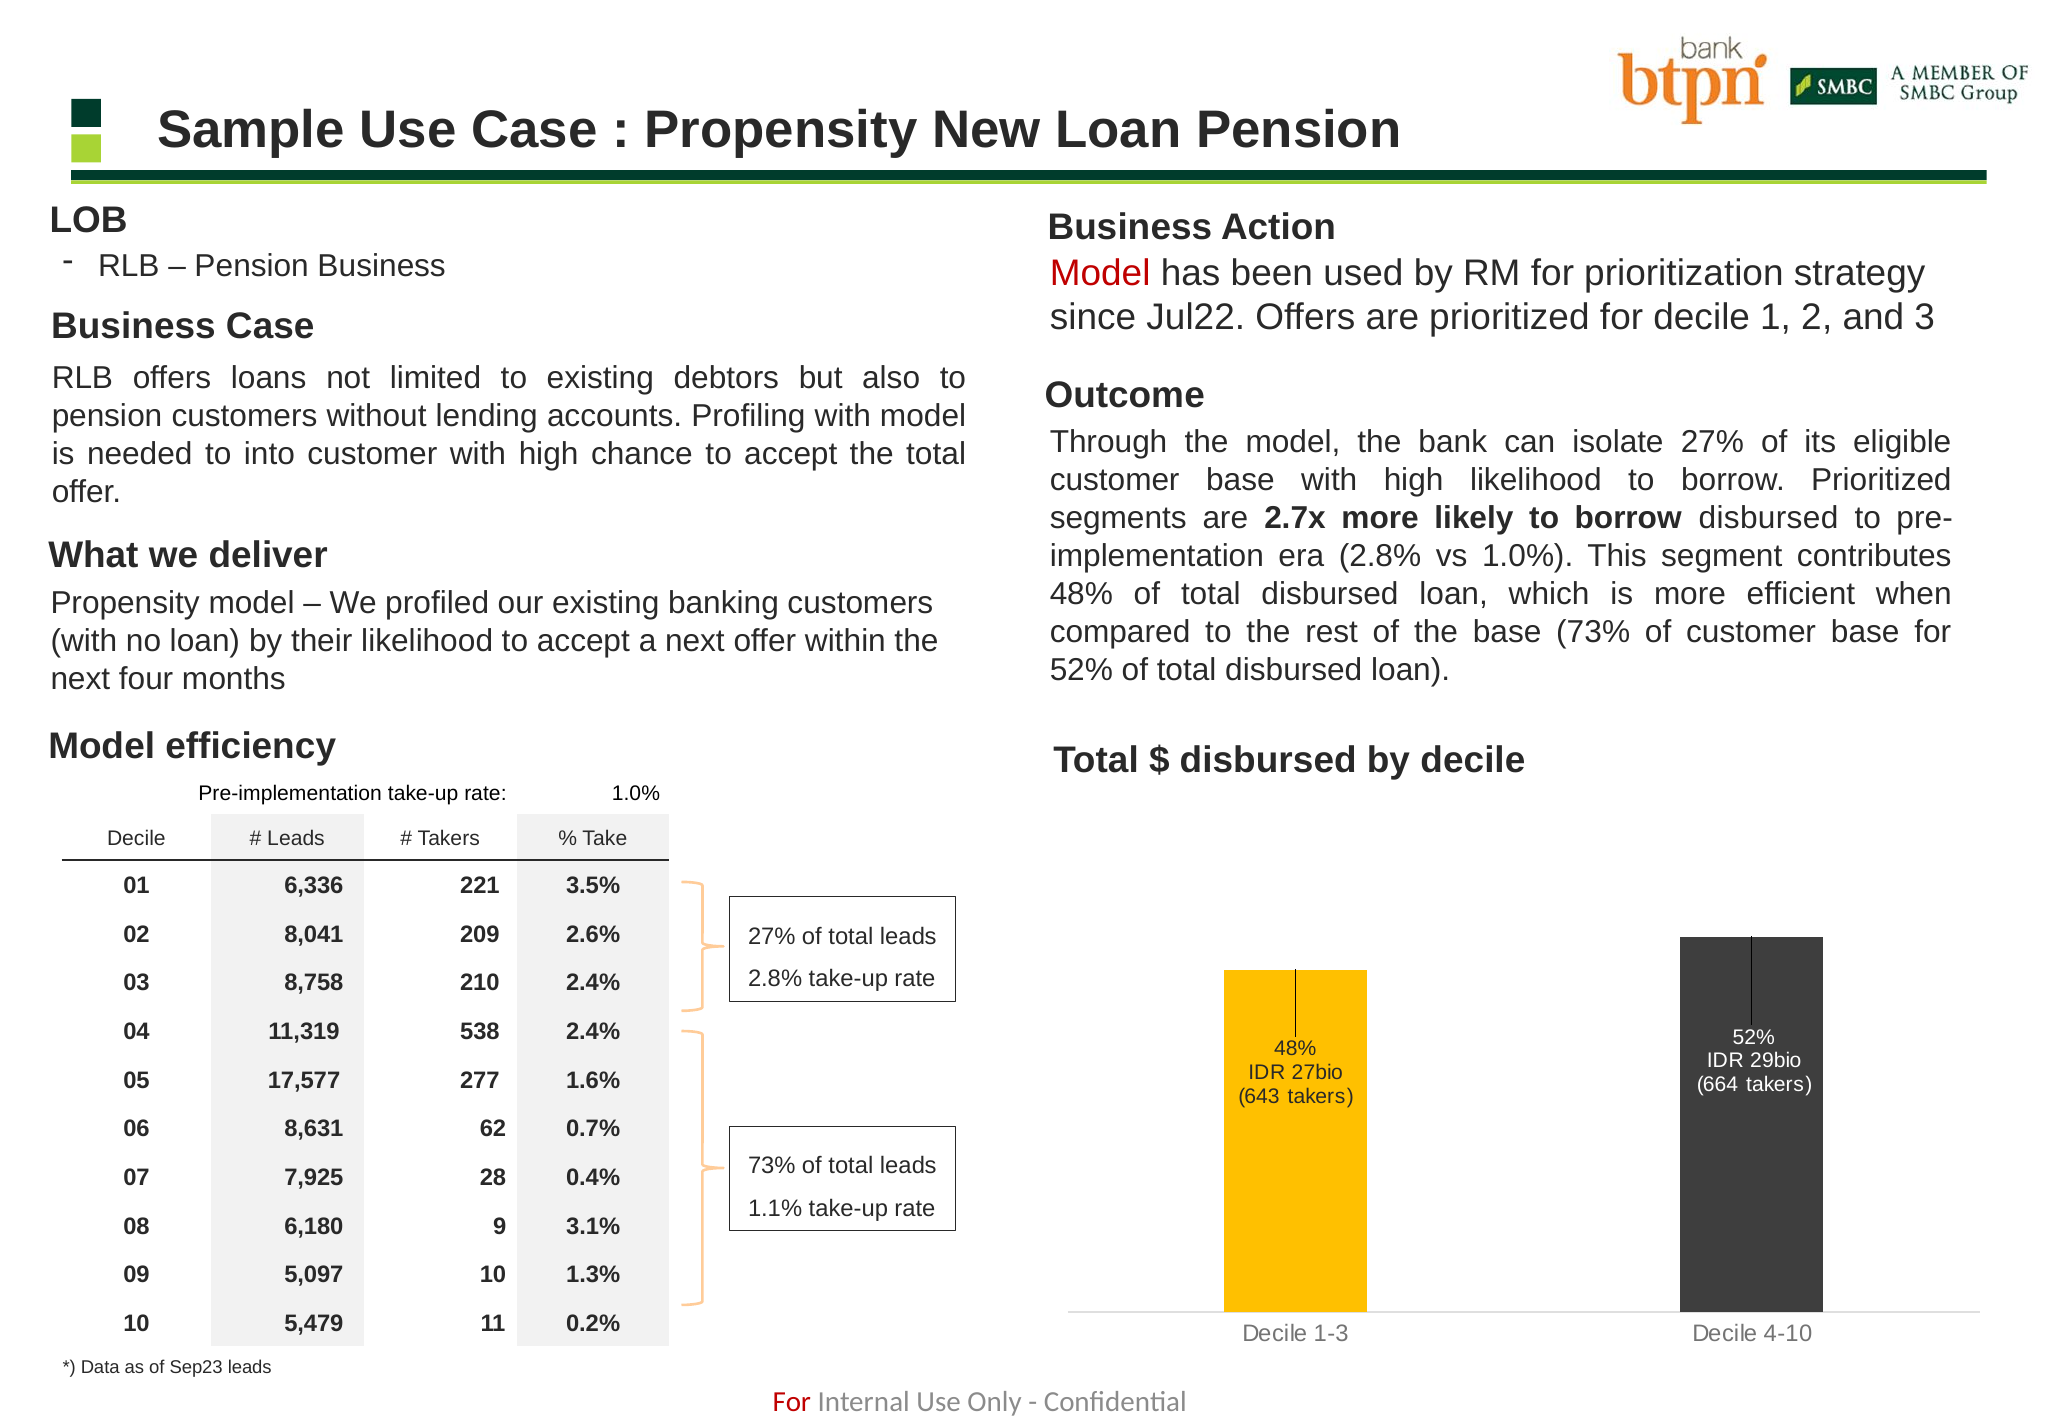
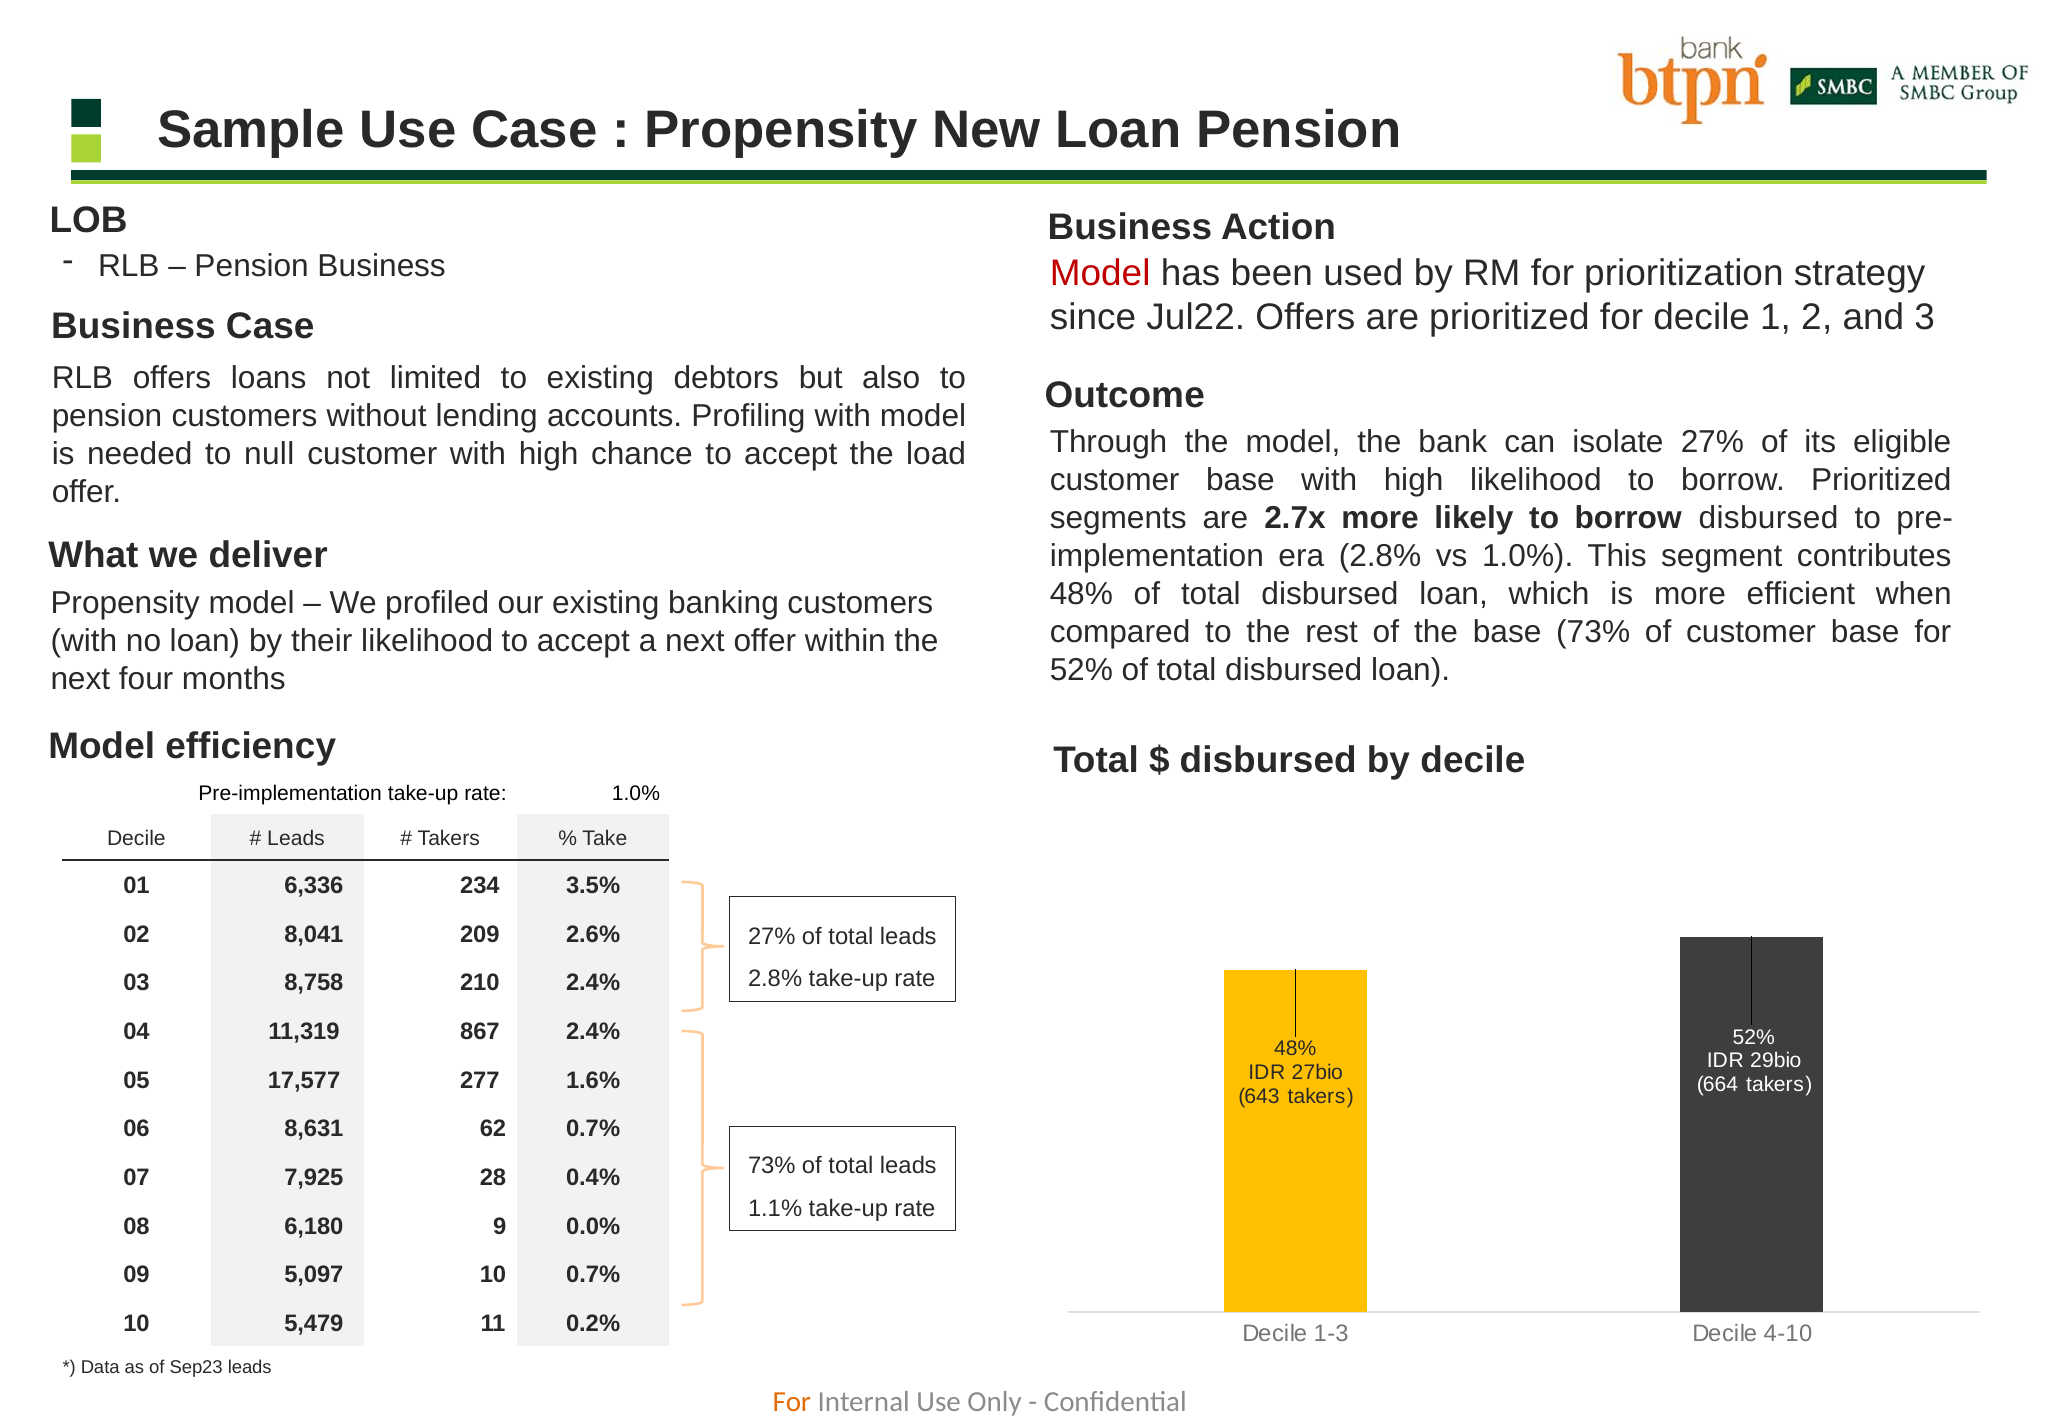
into: into -> null (269, 454)
the total: total -> load (936, 454)
221: 221 -> 234 (480, 886)
538: 538 -> 867 (480, 1032)
3.1%: 3.1% -> 0.0% (593, 1226)
10 1.3%: 1.3% -> 0.7% (593, 1275)
For colour: red -> orange (792, 1402)
